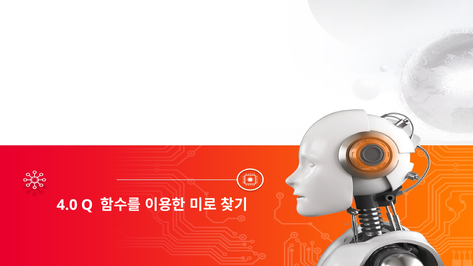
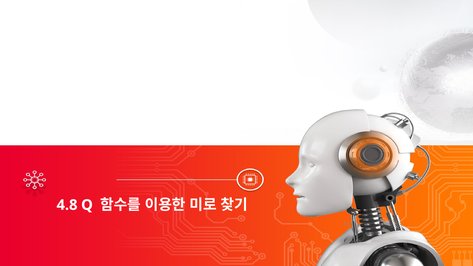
4.0: 4.0 -> 4.8 (67, 205)
